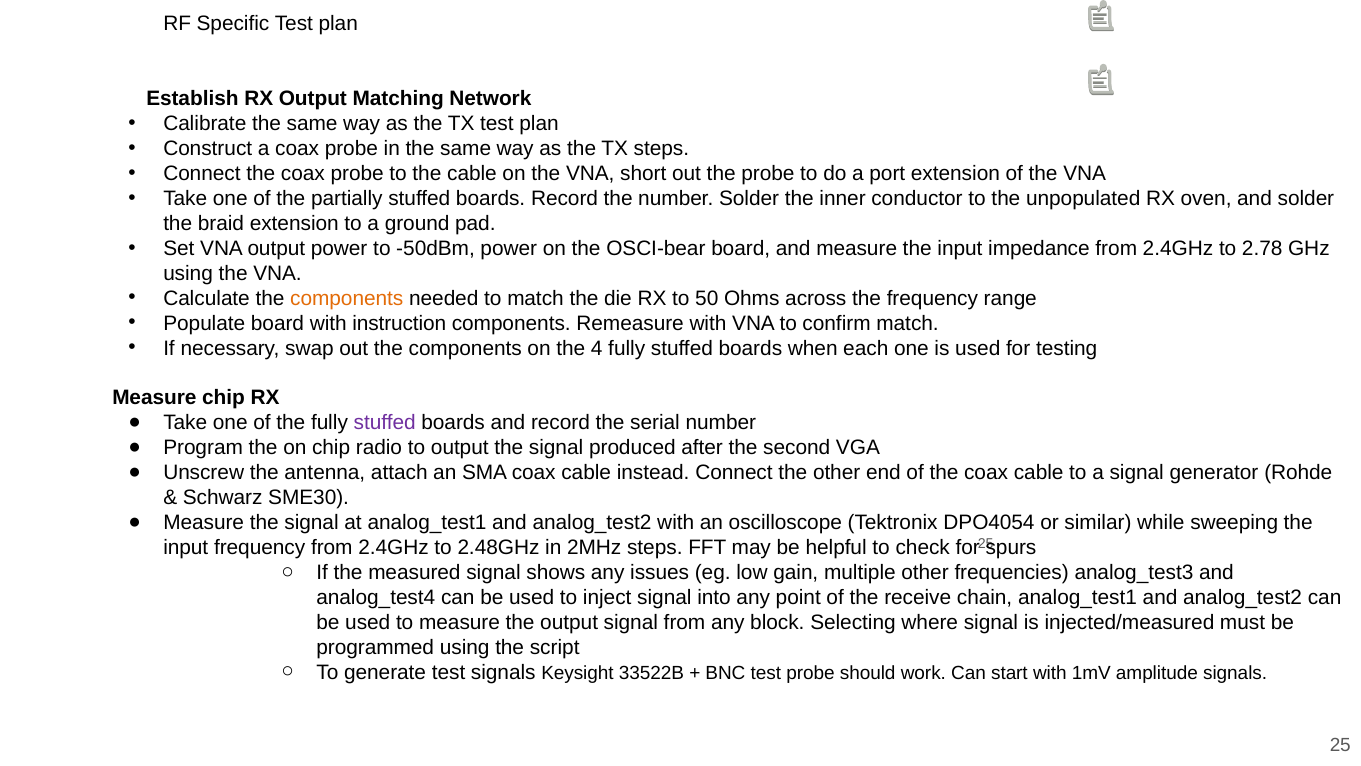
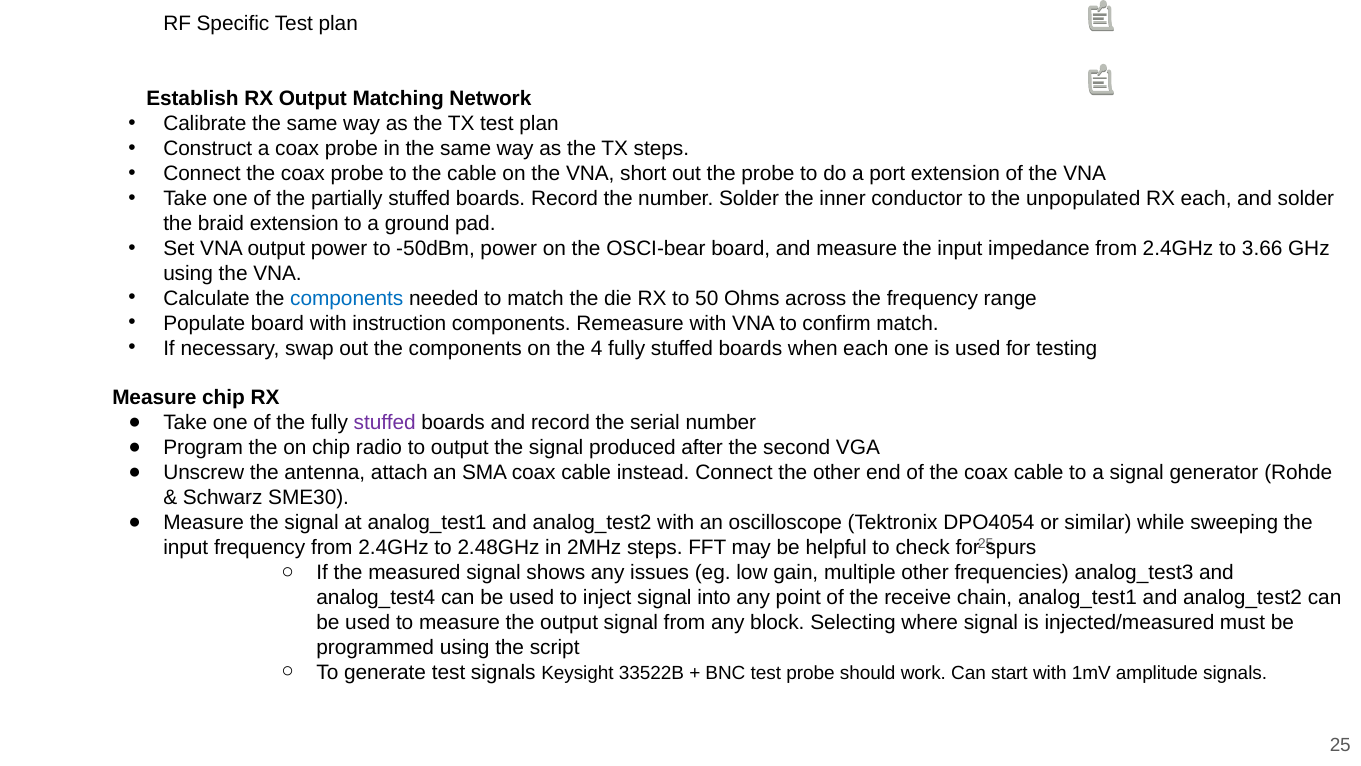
RX oven: oven -> each (1206, 198)
2.78: 2.78 -> 3.66 (1262, 248)
components colour: orange -> blue (347, 298)
